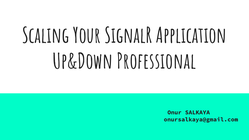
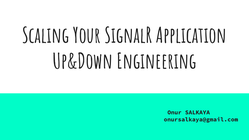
Professional: Professional -> Engineering (157, 62)
